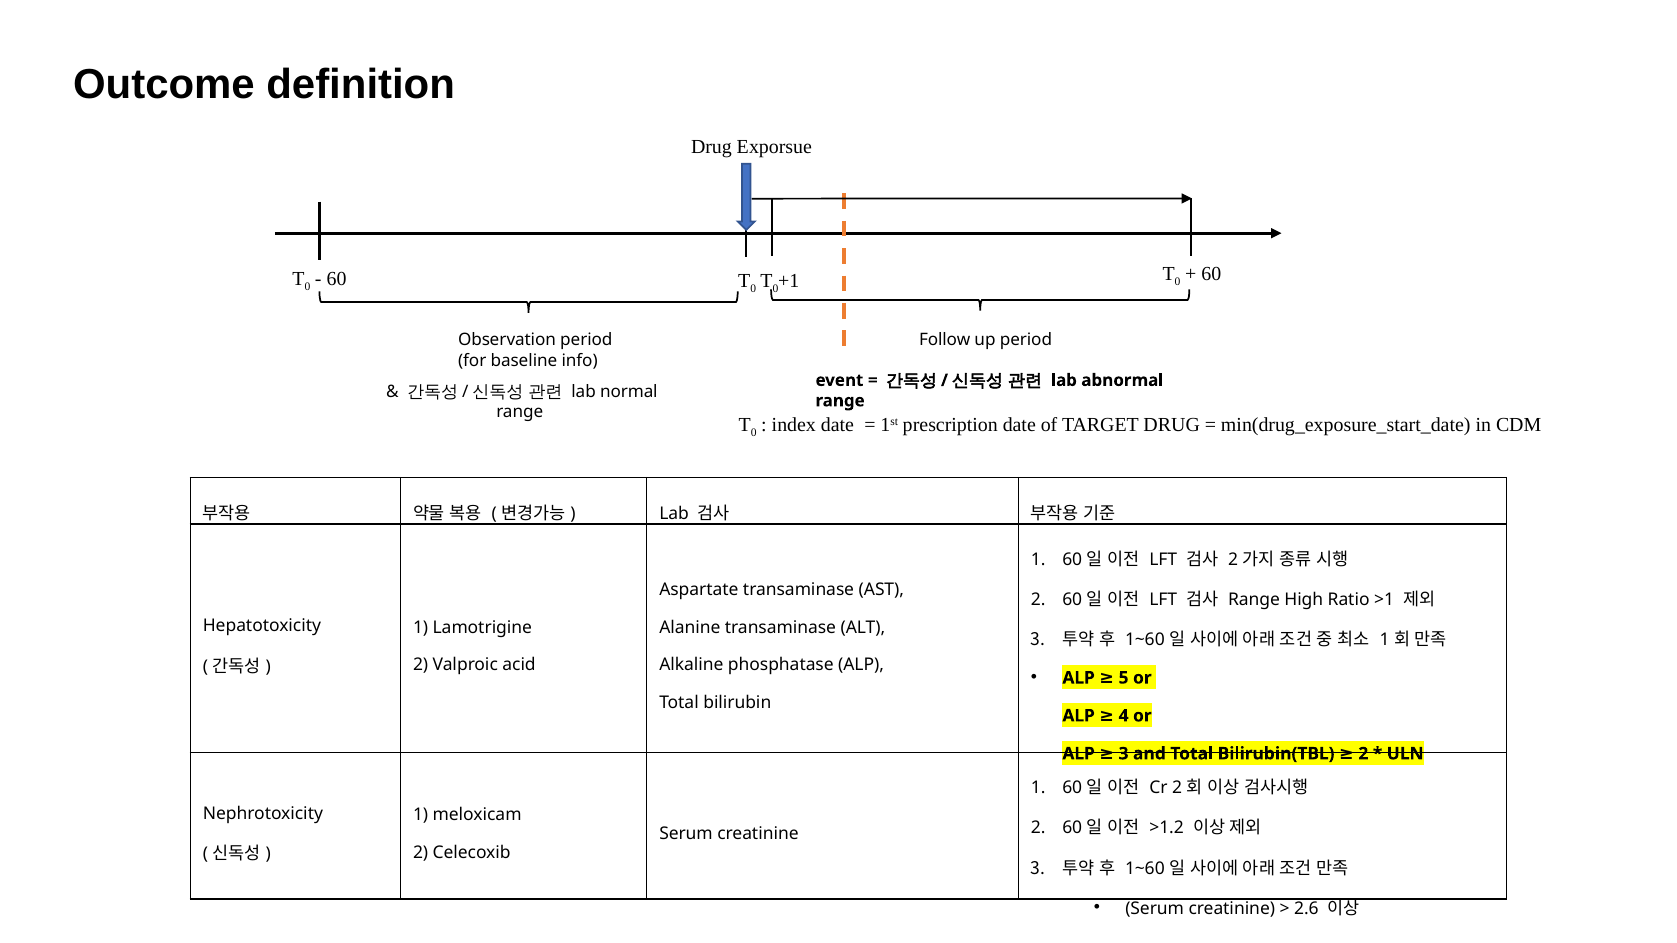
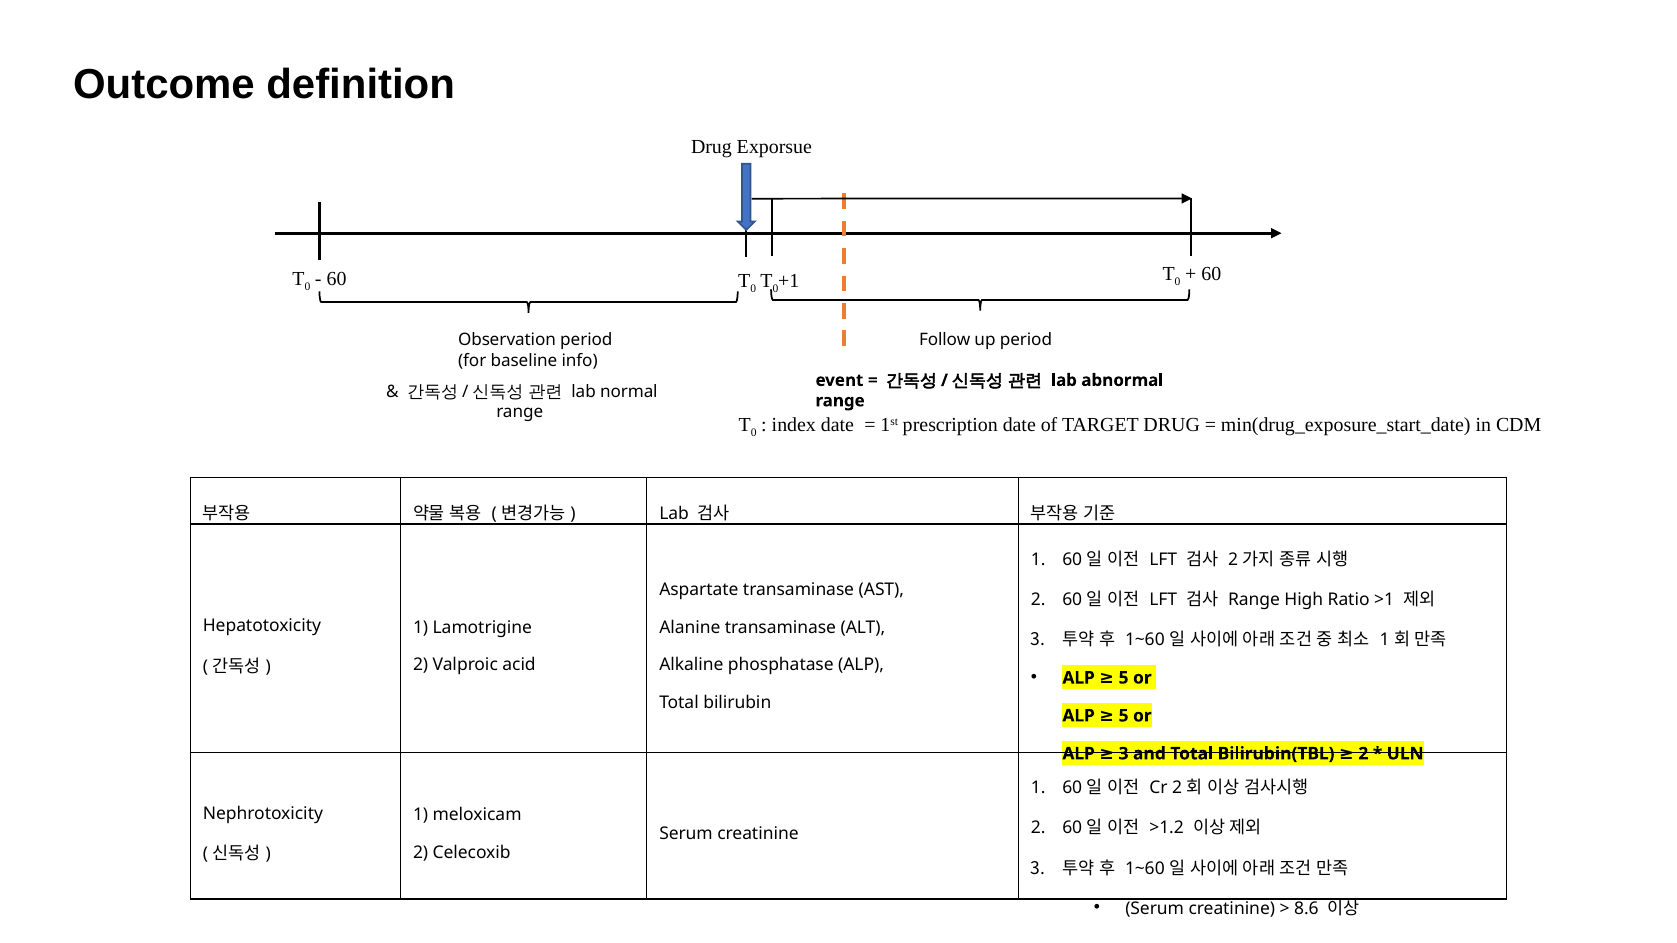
4: 4 -> 5 (1124, 716)
2.6: 2.6 -> 8.6 (1306, 909)
